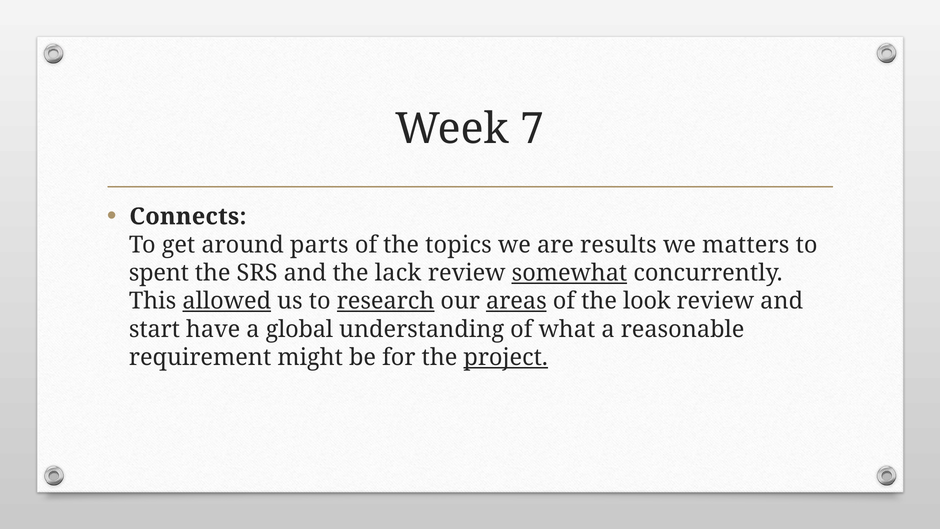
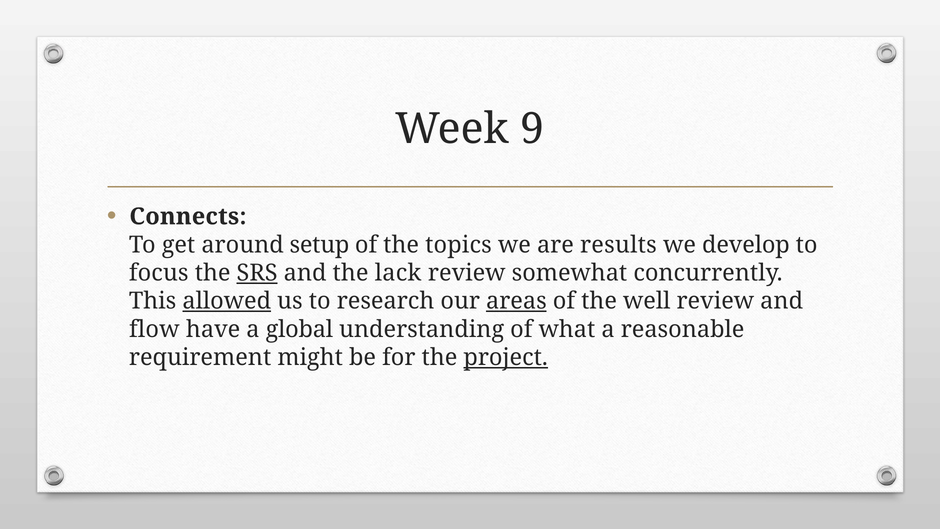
7: 7 -> 9 (532, 129)
parts: parts -> setup (319, 245)
matters: matters -> develop (746, 245)
spent: spent -> focus (159, 273)
SRS underline: none -> present (257, 273)
somewhat underline: present -> none (569, 273)
research underline: present -> none (386, 301)
look: look -> well (647, 301)
start: start -> flow (154, 329)
